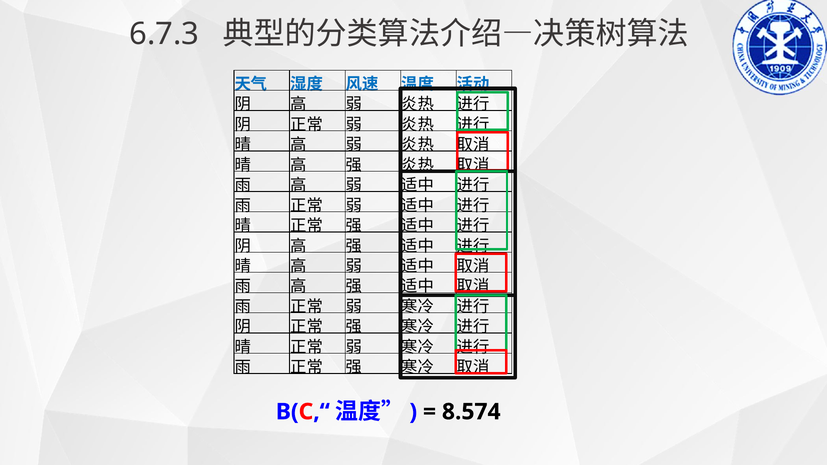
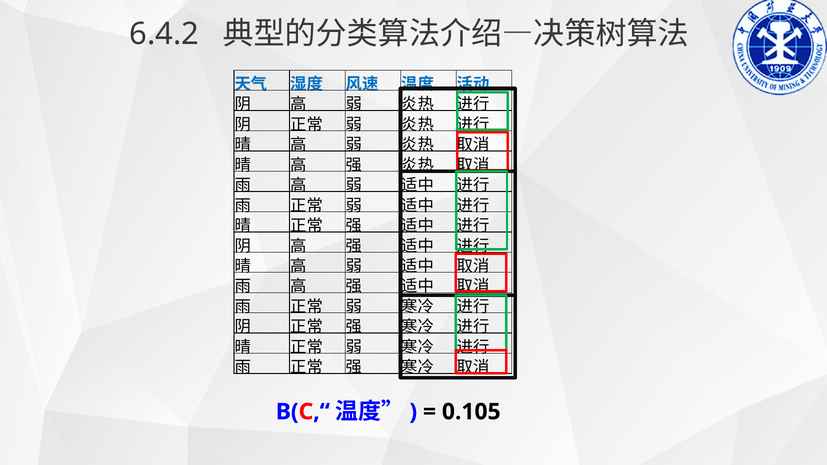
6.7.3: 6.7.3 -> 6.4.2 (164, 34)
8.574: 8.574 -> 0.105 (471, 412)
